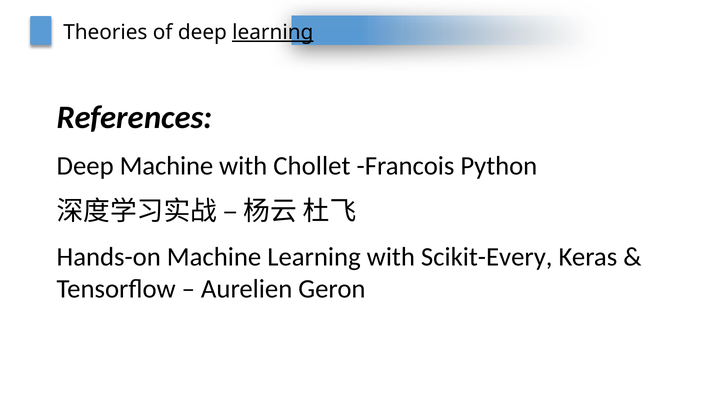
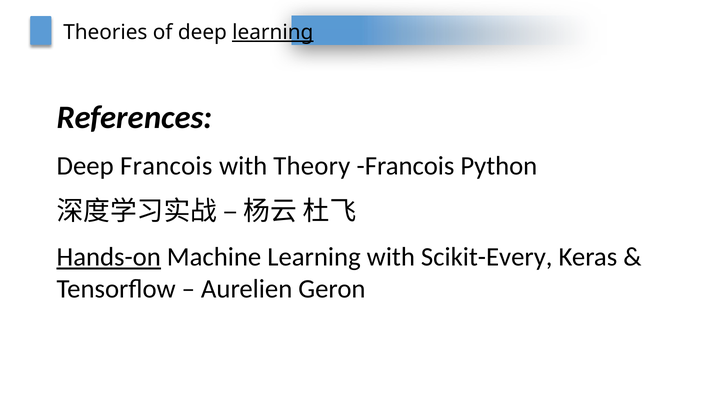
Deep Machine: Machine -> Francois (166, 166)
Chollet: Chollet -> Theory (312, 166)
Hands-on underline: none -> present (109, 257)
